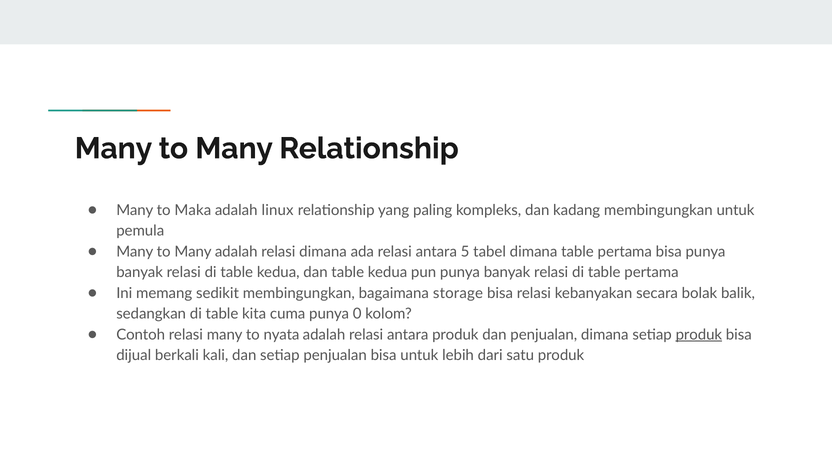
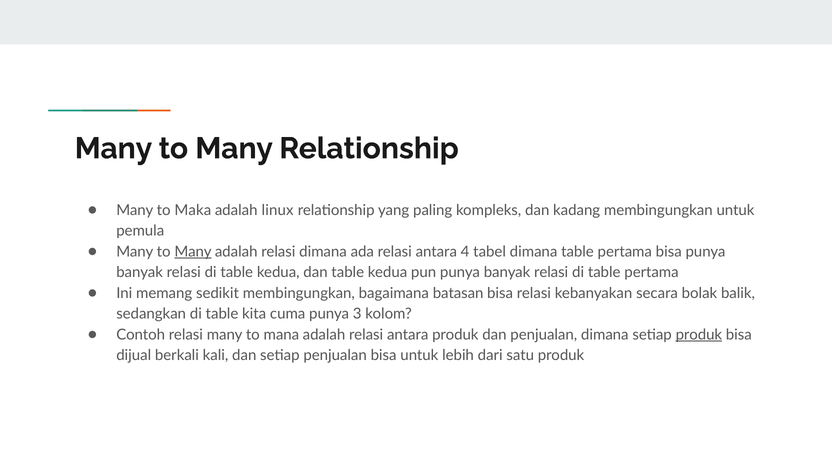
Many underline: none -> present (193, 252)
5: 5 -> 4 (465, 252)
storage: storage -> batasan (458, 293)
0: 0 -> 3 (357, 314)
nyata: nyata -> mana (281, 335)
